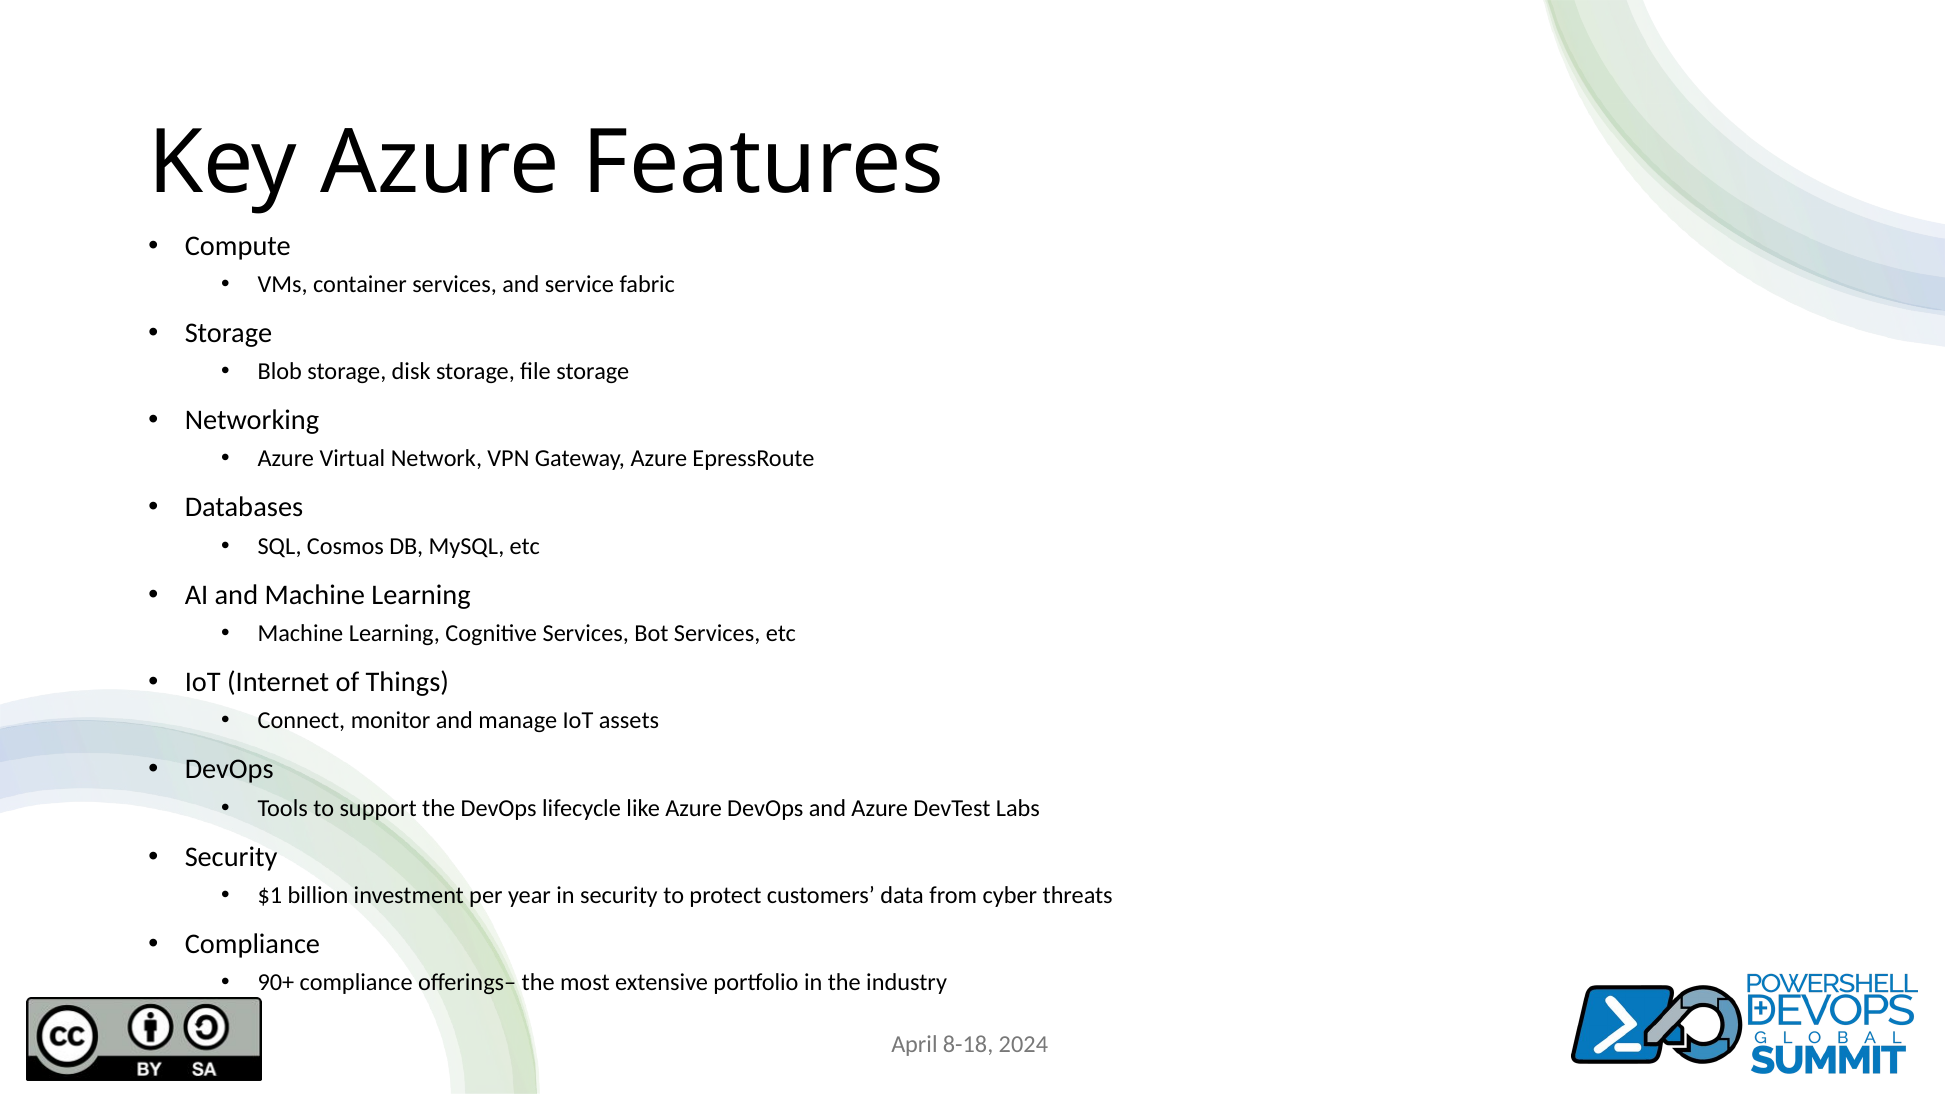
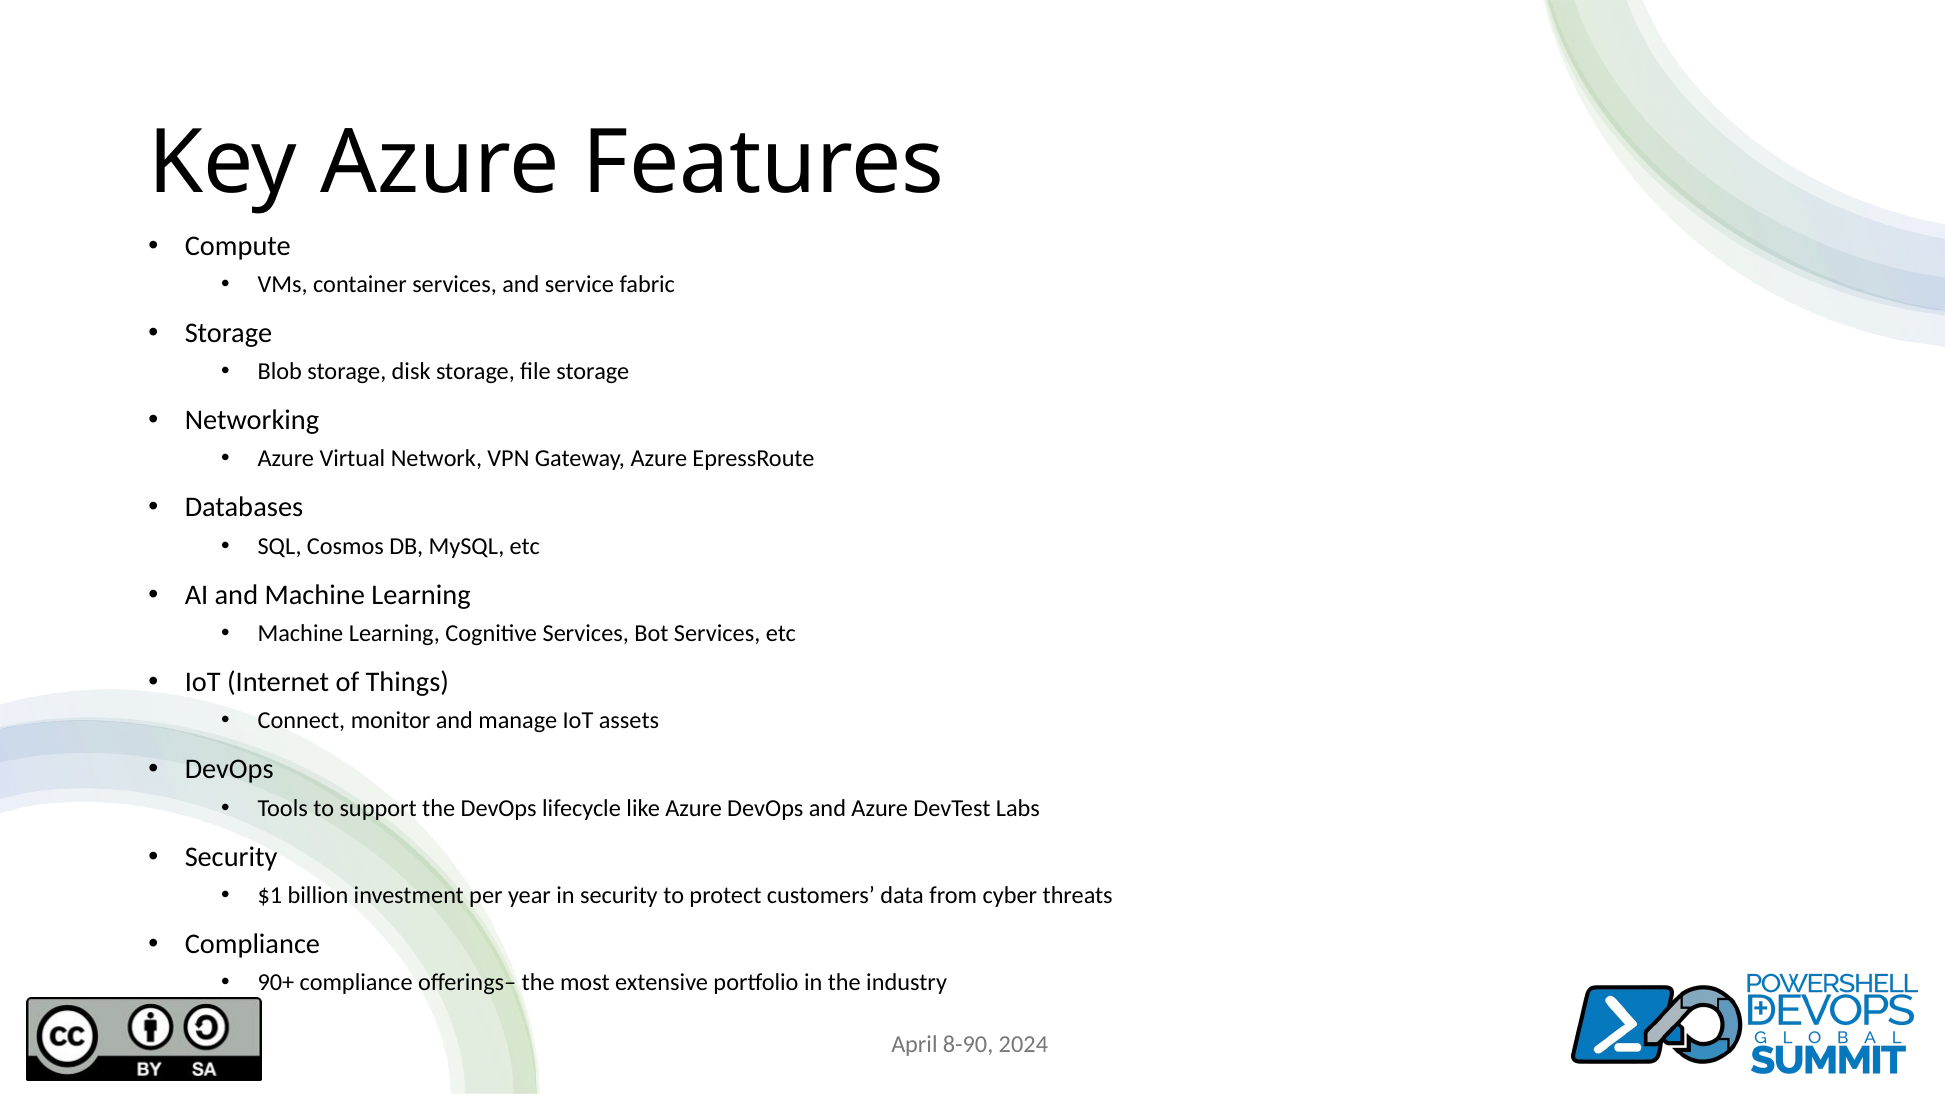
8-18: 8-18 -> 8-90 (968, 1045)
